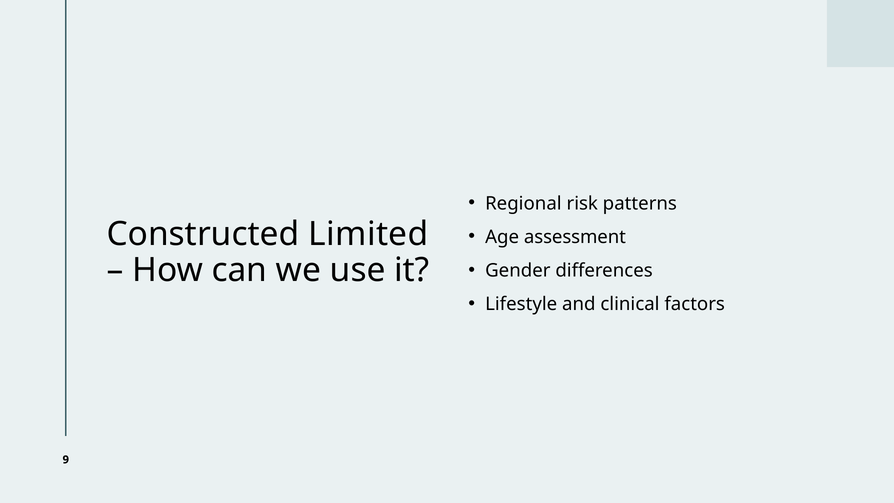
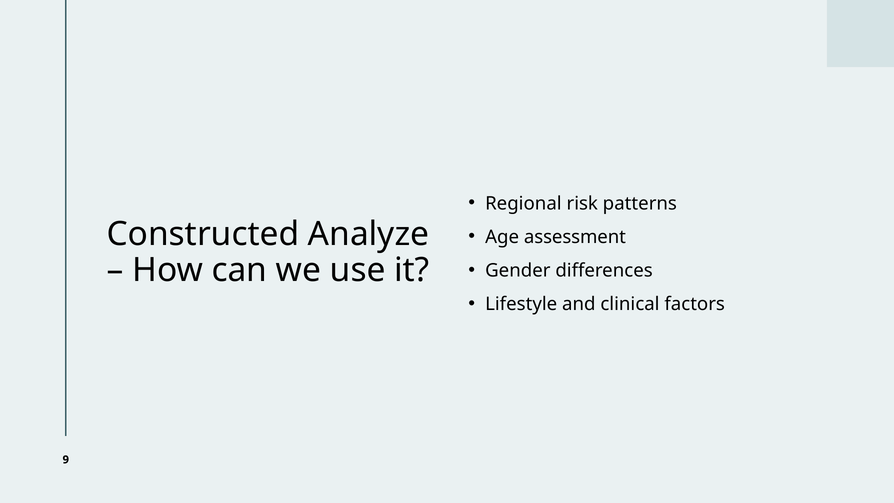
Limited: Limited -> Analyze (369, 234)
